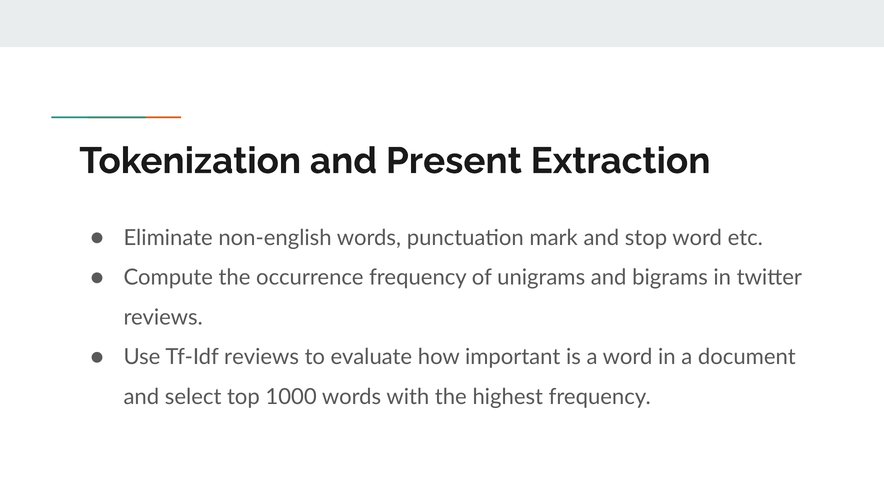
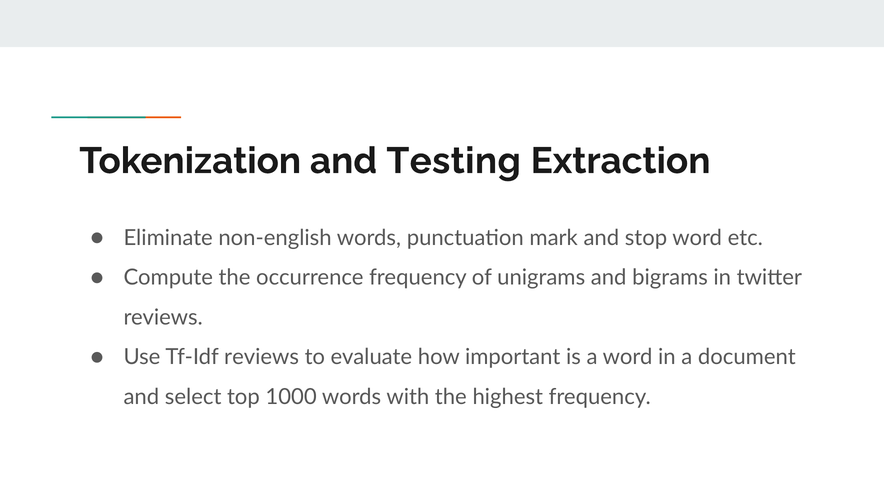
Present: Present -> Testing (454, 161)
